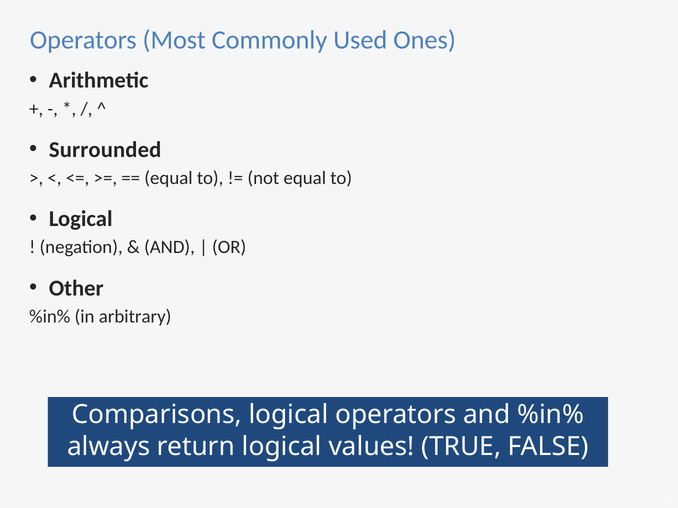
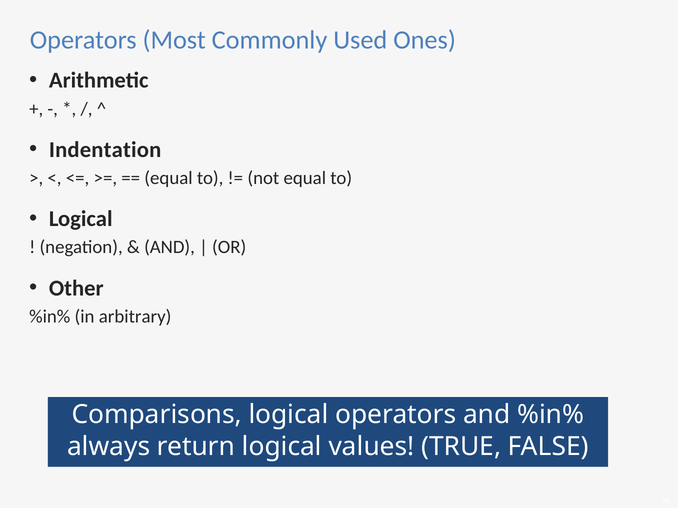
Surrounded: Surrounded -> Indentation (105, 150)
